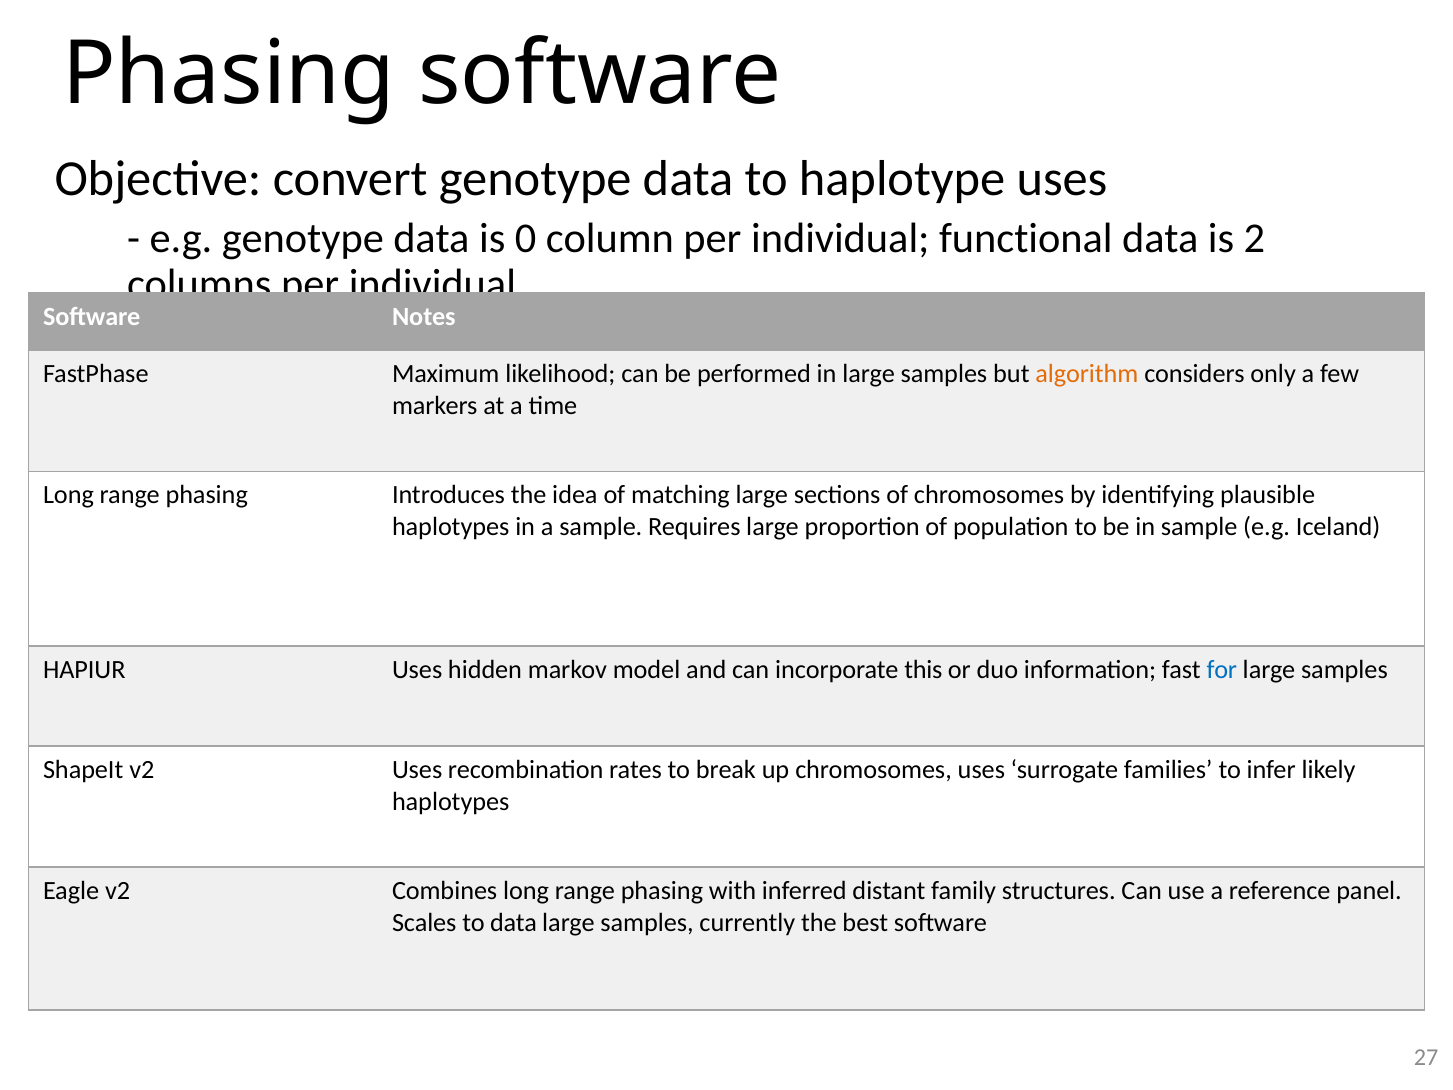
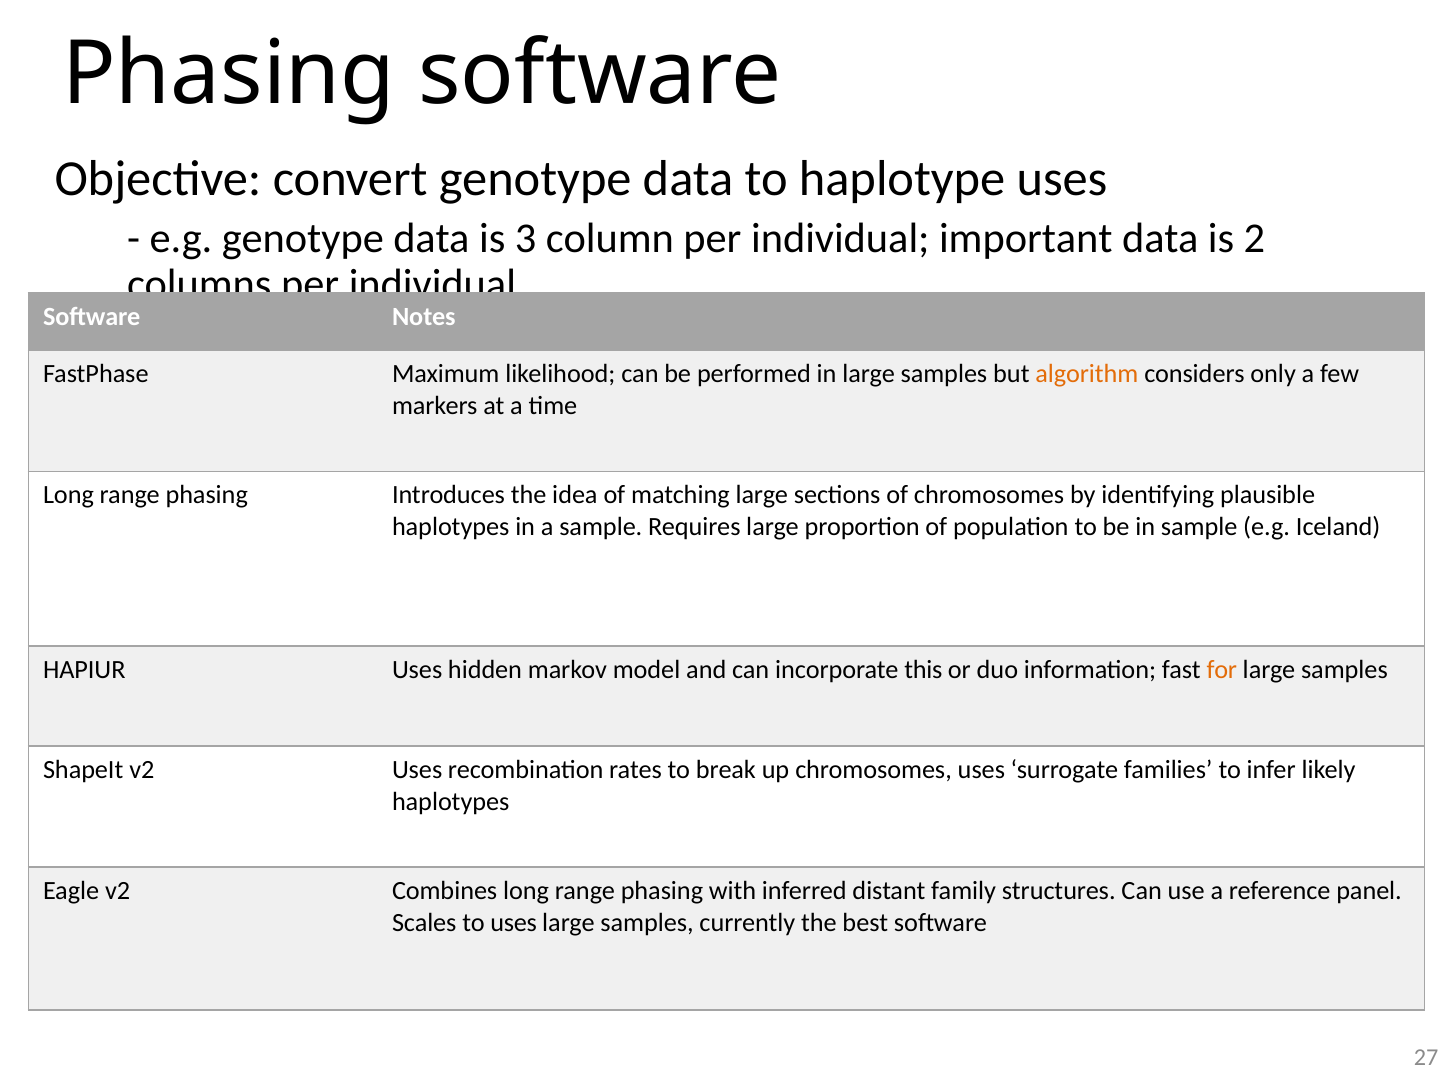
0: 0 -> 3 (526, 239)
functional: functional -> important (1026, 239)
for colour: blue -> orange (1222, 669)
to data: data -> uses (514, 923)
